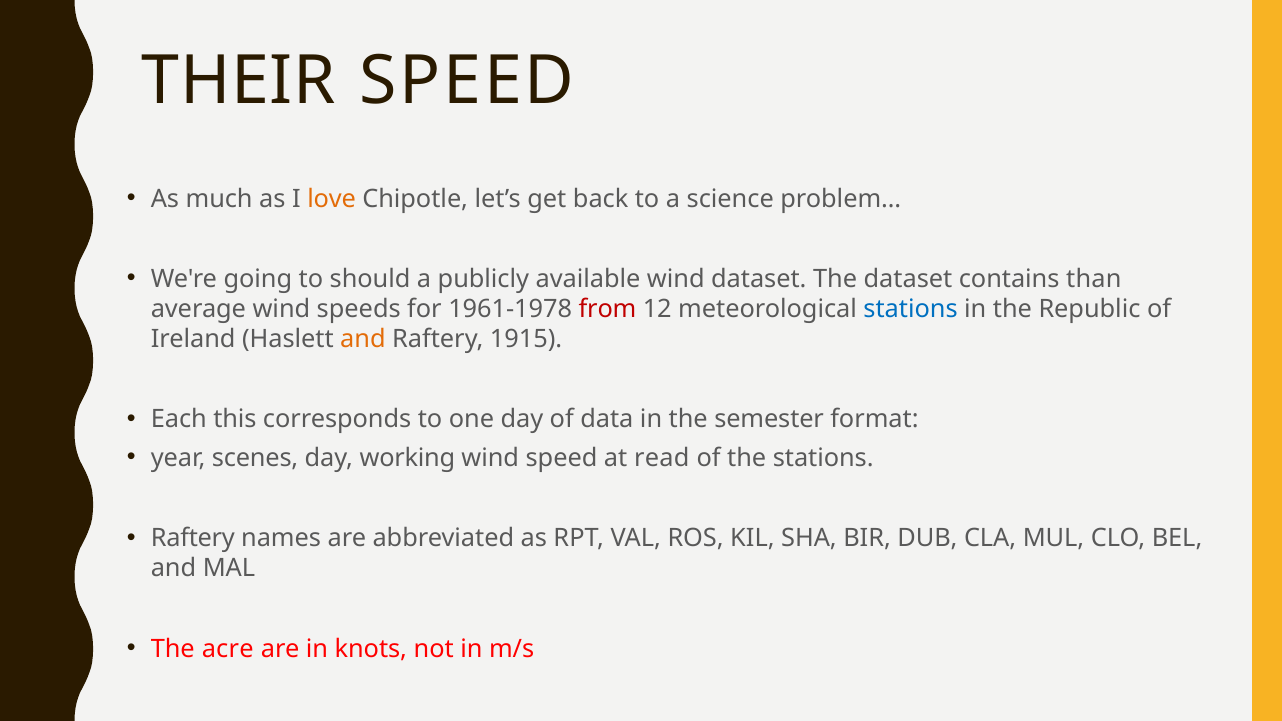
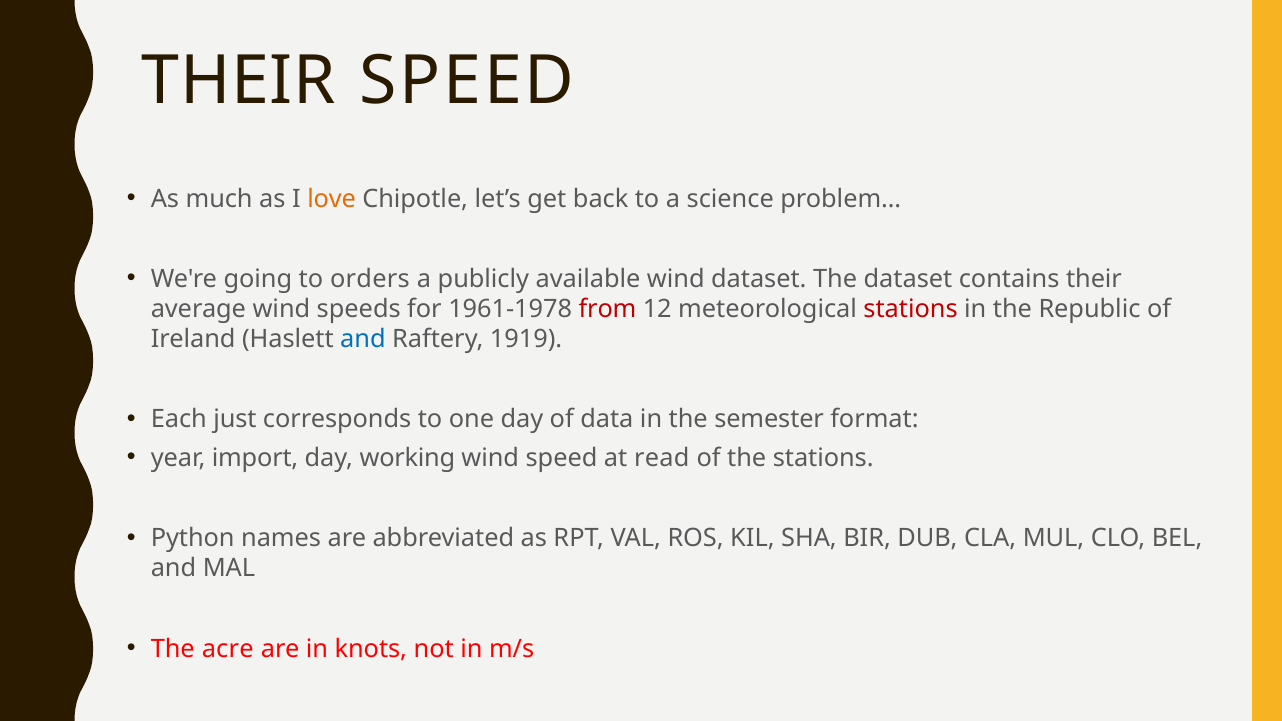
should: should -> orders (370, 279)
contains than: than -> their (1094, 279)
stations colour: blue -> red (911, 309)
and colour: orange -> blue (363, 339)
1915: 1915 -> 1919 (526, 339)
this: this -> just (235, 420)
scenes: scenes -> import (255, 458)
Raftery: Raftery -> Python (193, 539)
